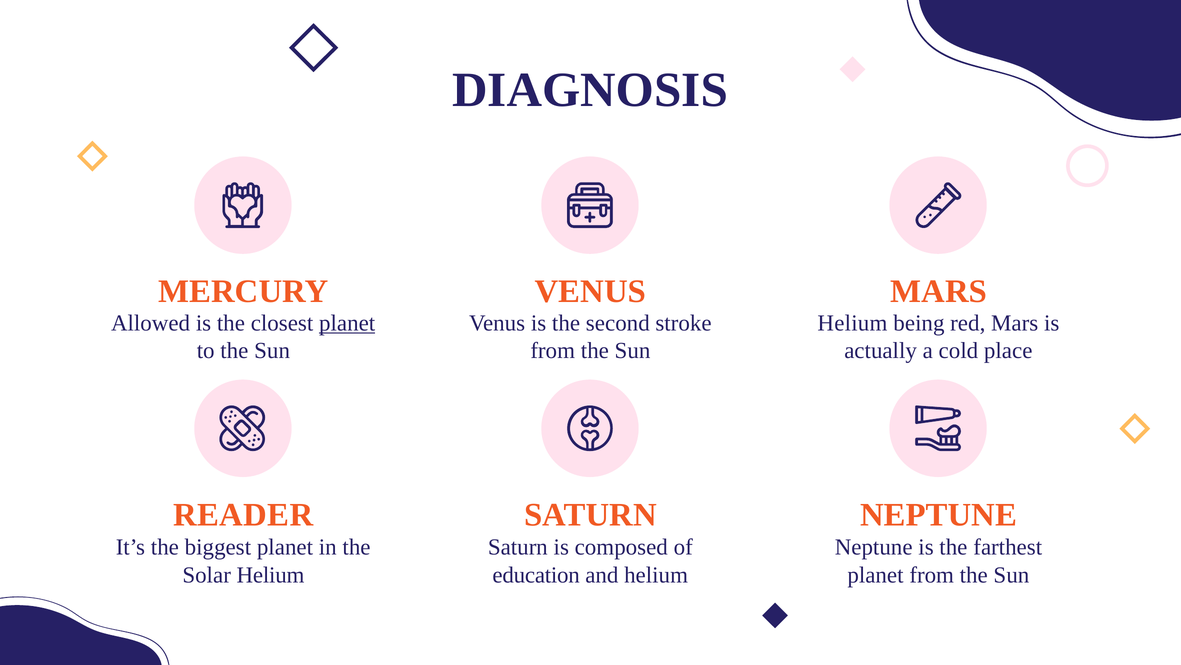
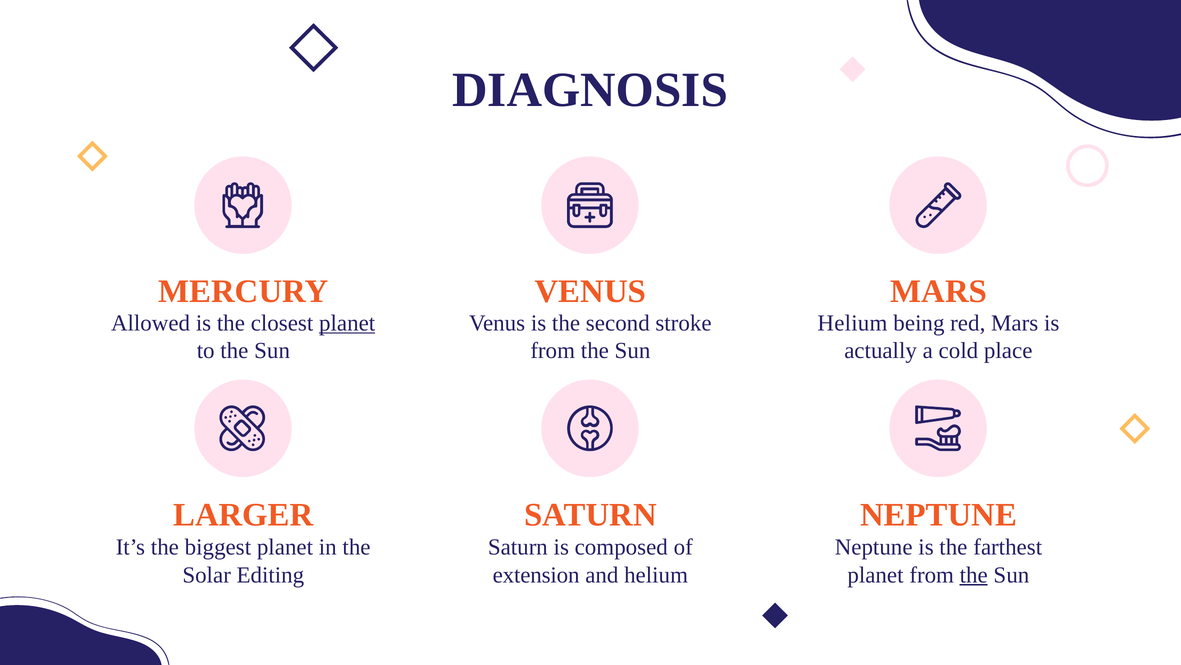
READER: READER -> LARGER (243, 514)
Solar Helium: Helium -> Editing (270, 574)
education: education -> extension (536, 574)
the underline: none -> present (974, 574)
